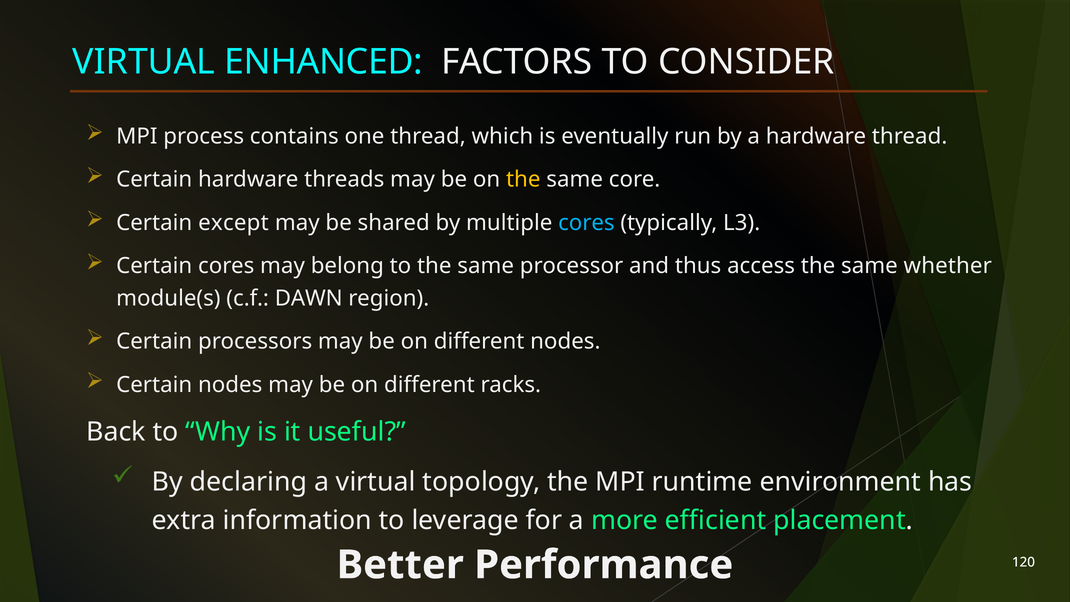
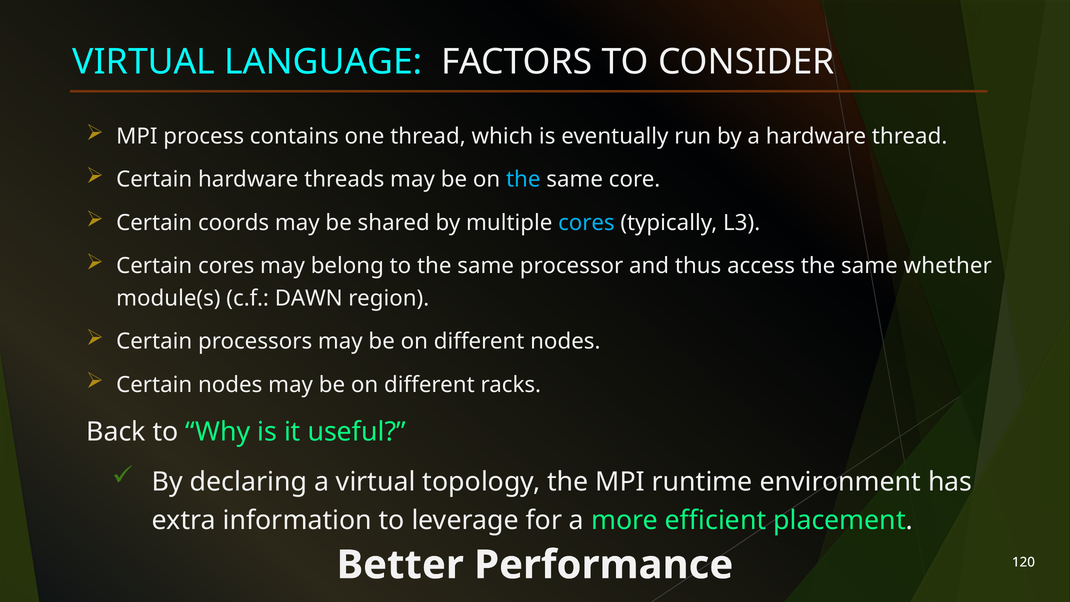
ENHANCED: ENHANCED -> LANGUAGE (323, 62)
the colour: yellow -> light blue (523, 179)
except: except -> coords (234, 223)
